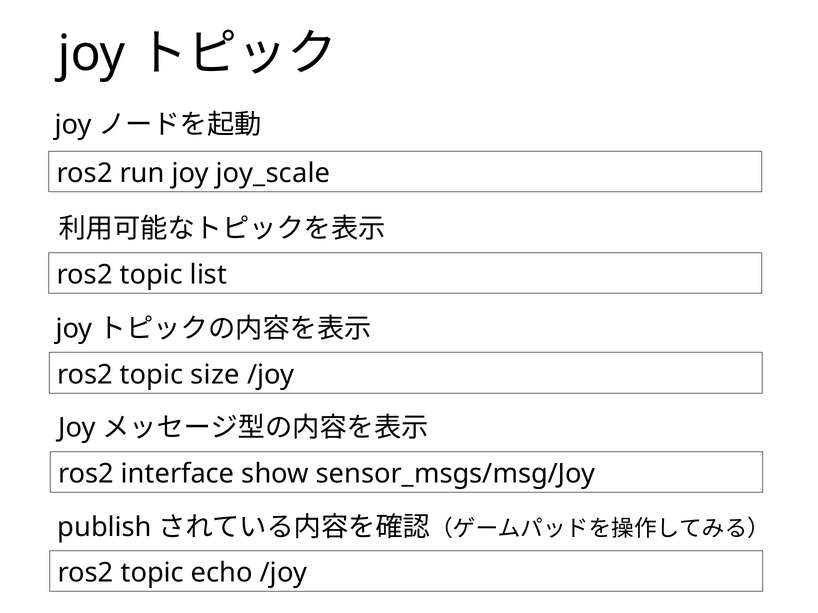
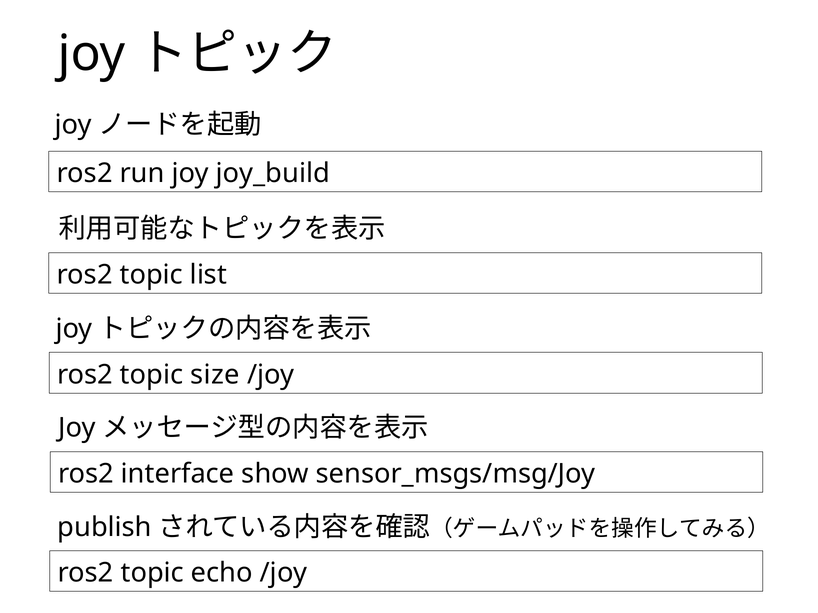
joy_scale: joy_scale -> joy_build (273, 174)
